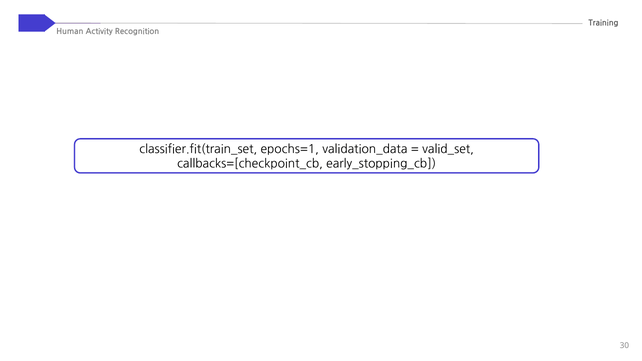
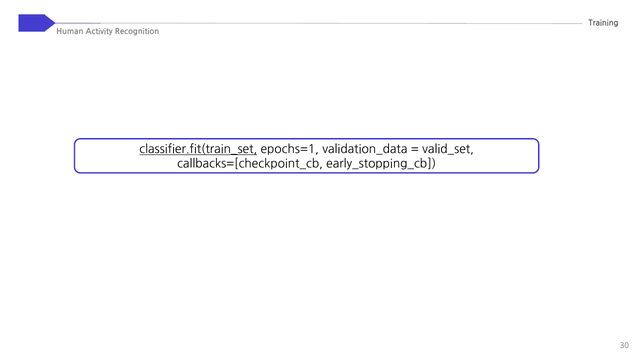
classifier.fit(train_set underline: none -> present (198, 149)
